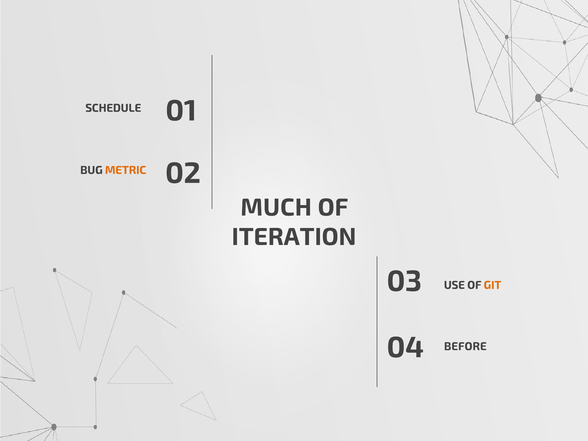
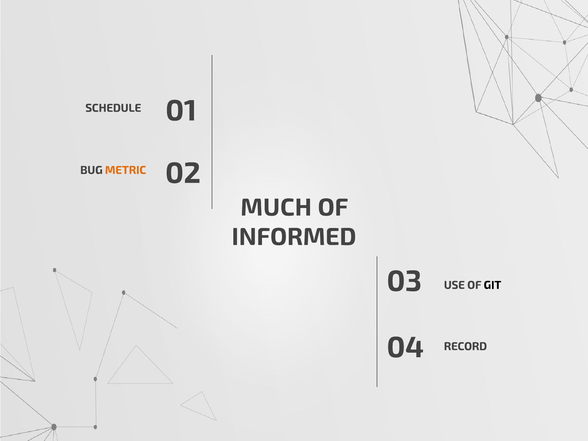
ITERATION: ITERATION -> INFORMED (294, 237)
GIT colour: orange -> black (492, 285)
BEFORE: BEFORE -> RECORD (465, 346)
